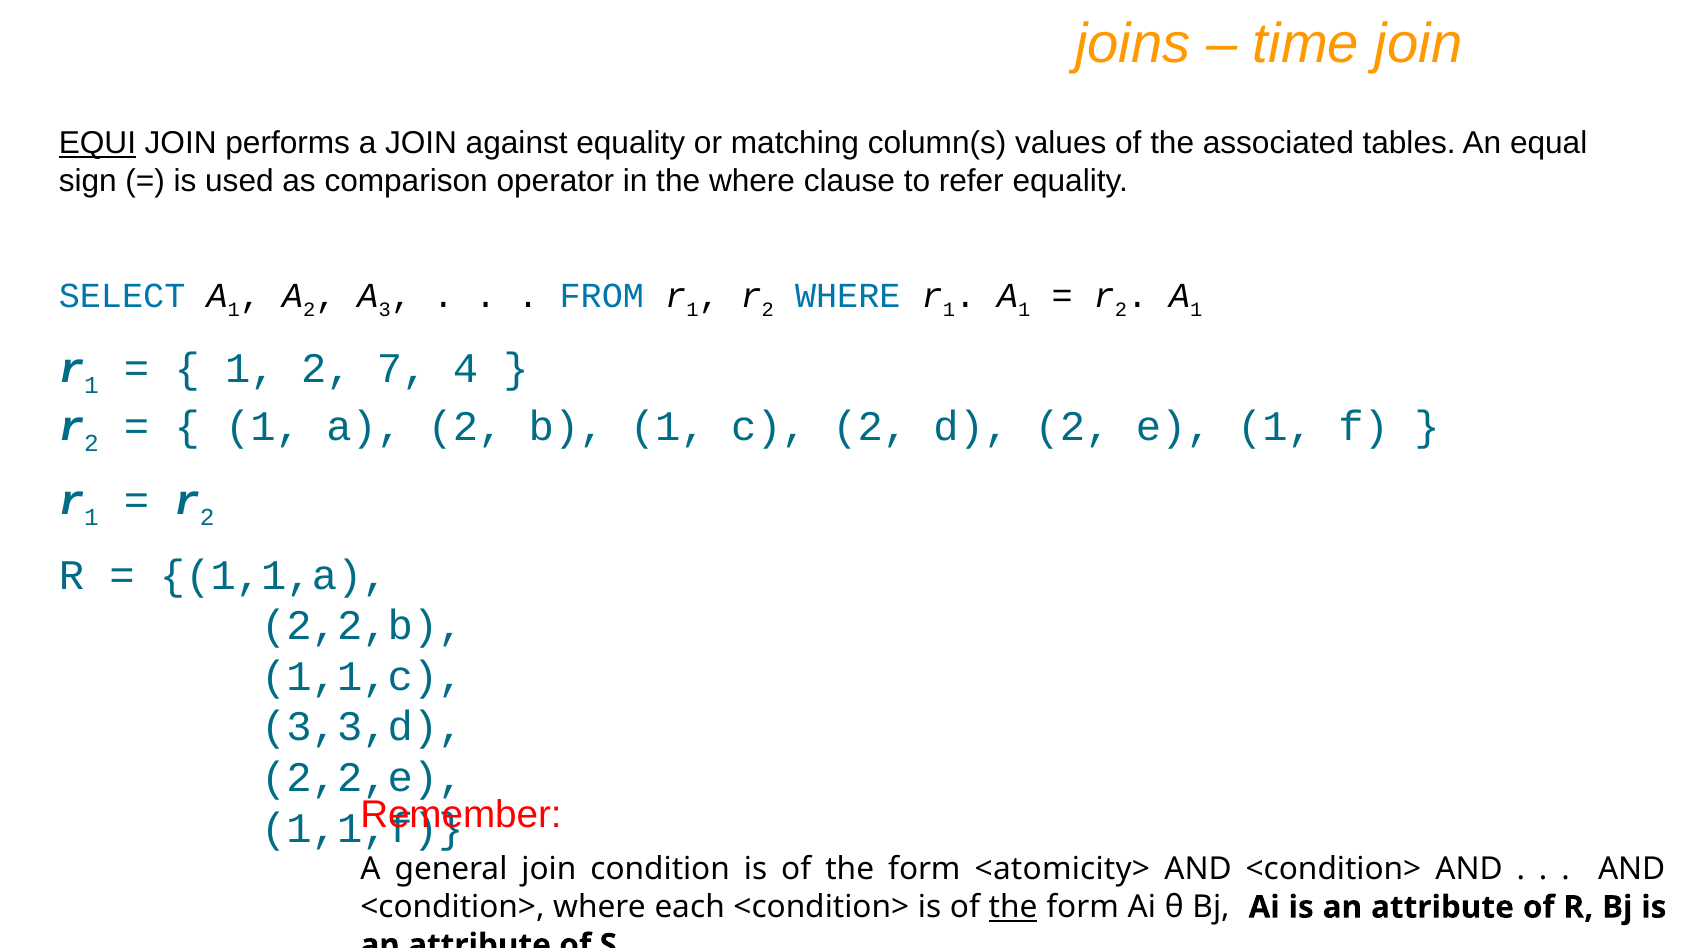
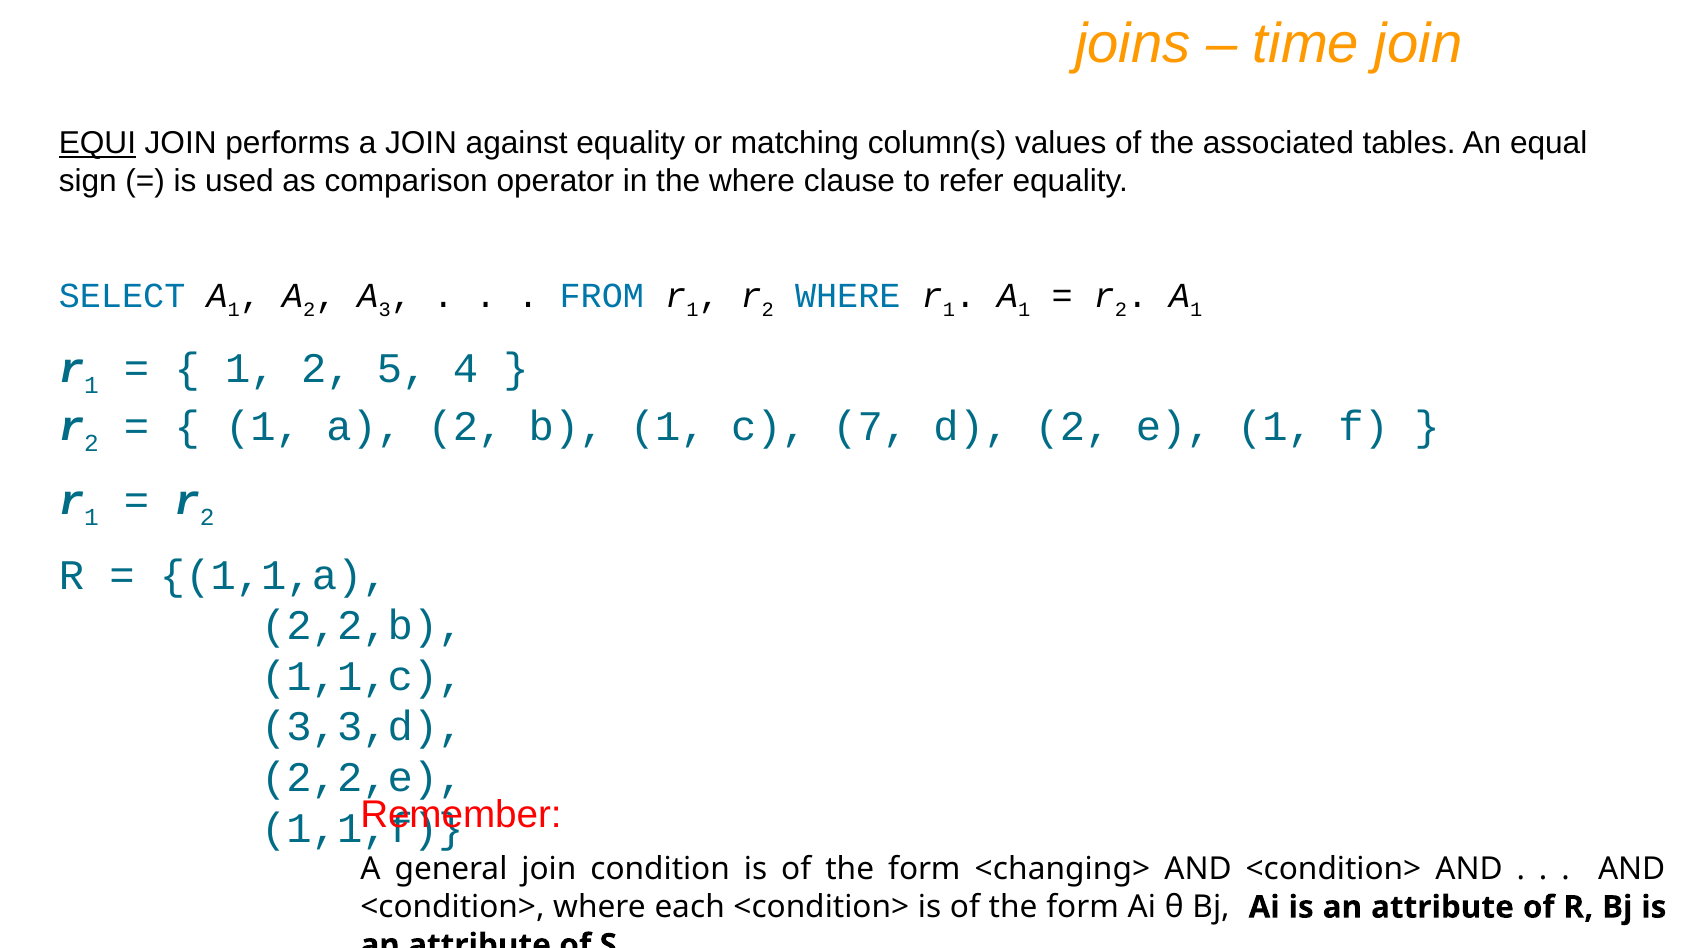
7: 7 -> 5 (402, 369)
c 2: 2 -> 7 (870, 427)
<atomicity>: <atomicity> -> <changing> (1062, 870)
the underline: present -> none (1013, 908)
